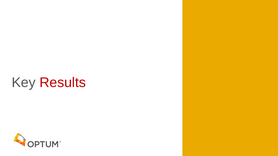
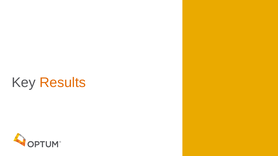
Results colour: red -> orange (63, 83)
